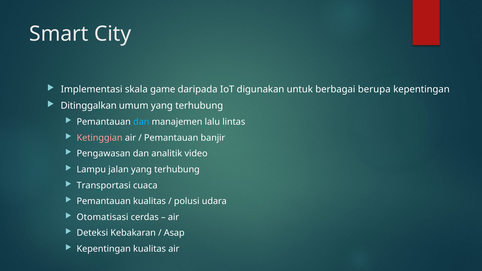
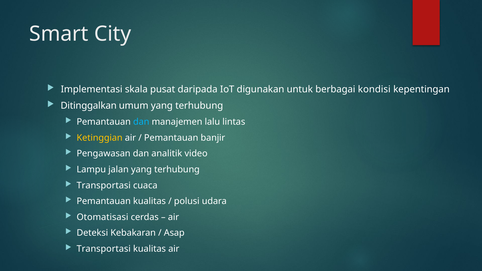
game: game -> pusat (163, 89)
berupa: berupa -> kondisi (374, 89)
Ketinggian colour: pink -> yellow (100, 138)
Kepentingan: Kepentingan -> Transportasi (104, 249)
